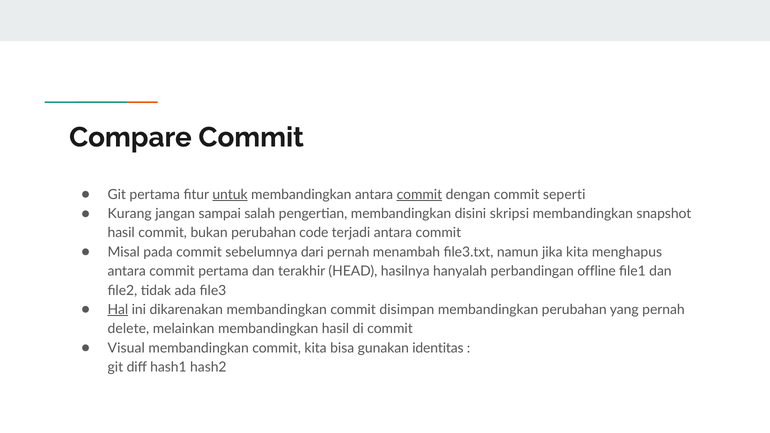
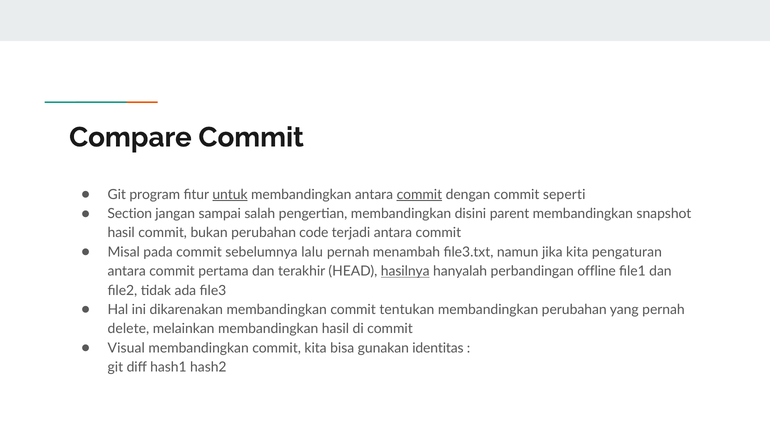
Git pertama: pertama -> program (155, 195)
Kurang: Kurang -> Section (130, 214)
skripsi: skripsi -> parent (510, 214)
dari: dari -> lalu (312, 252)
menghapus: menghapus -> pengaturan (627, 252)
hasilnya underline: none -> present (405, 271)
Hal underline: present -> none (118, 310)
disimpan: disimpan -> tentukan (407, 310)
